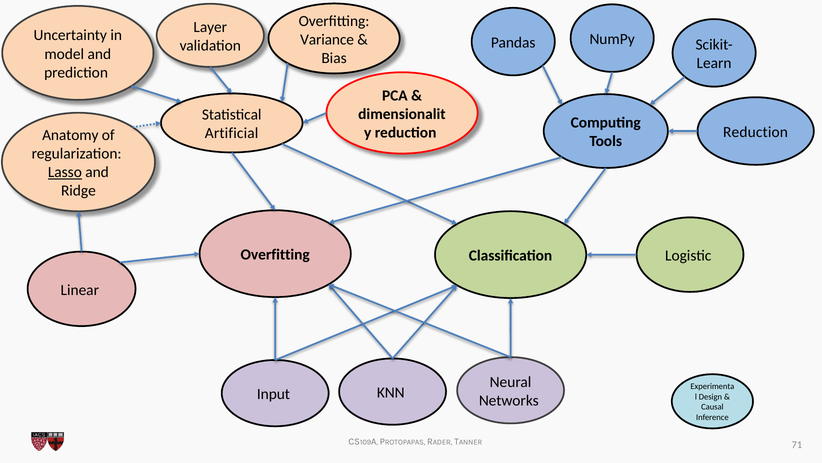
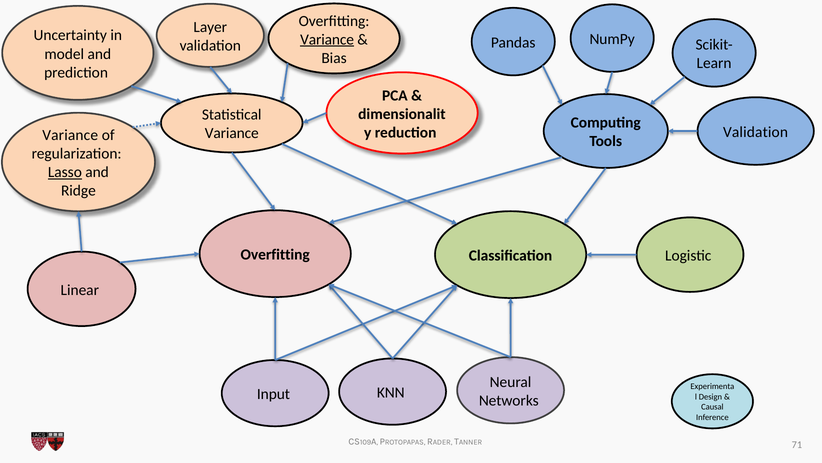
Variance underline: none -> present (327, 39)
Reduction: Reduction -> Validation (756, 132)
Artificial: Artificial -> Variance (232, 133)
Anatomy: Anatomy -> Variance (70, 135)
